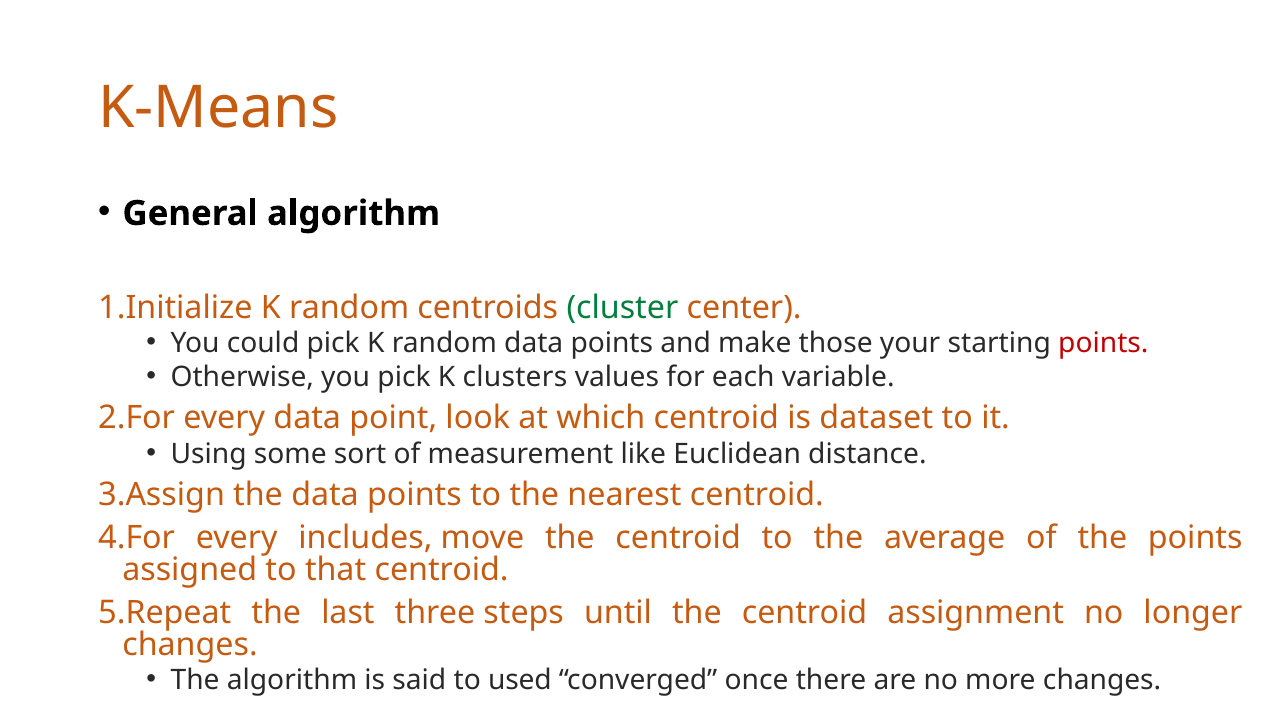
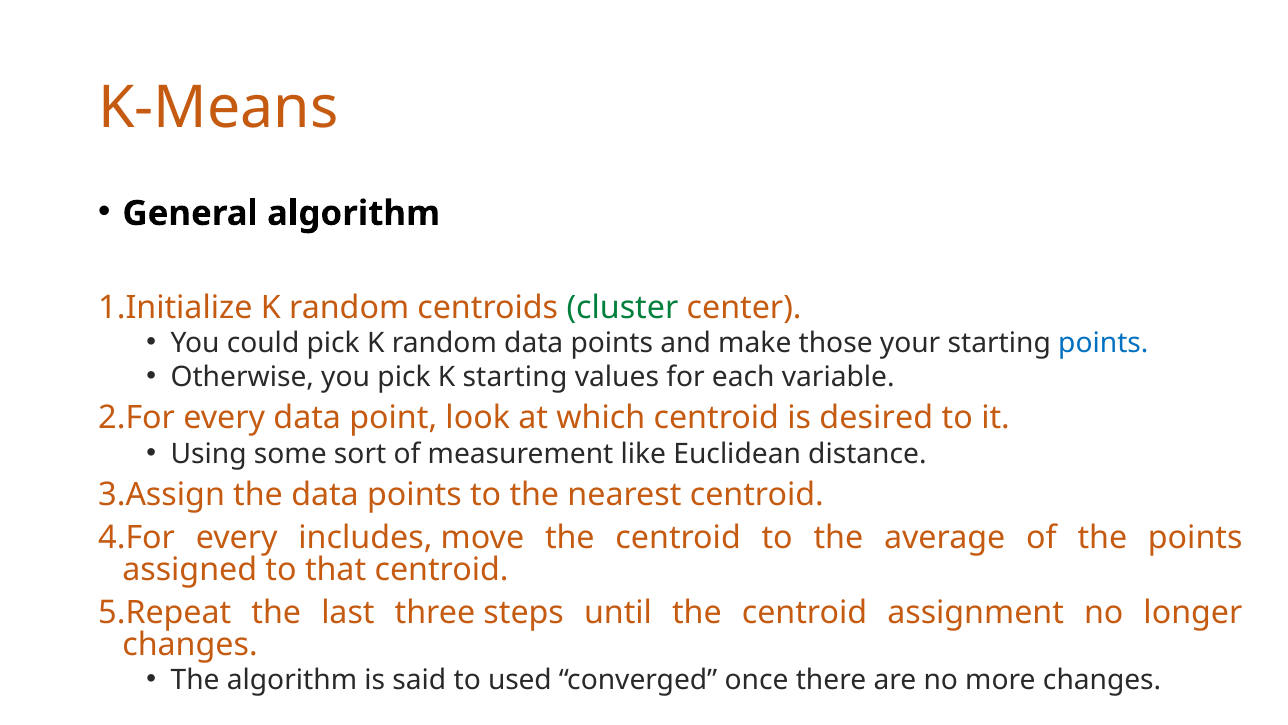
points colour: red -> blue (1103, 343)
K clusters: clusters -> starting (515, 377)
dataset: dataset -> desired (876, 418)
